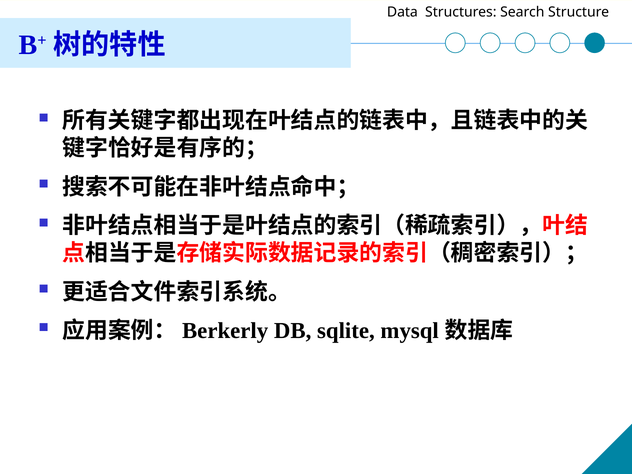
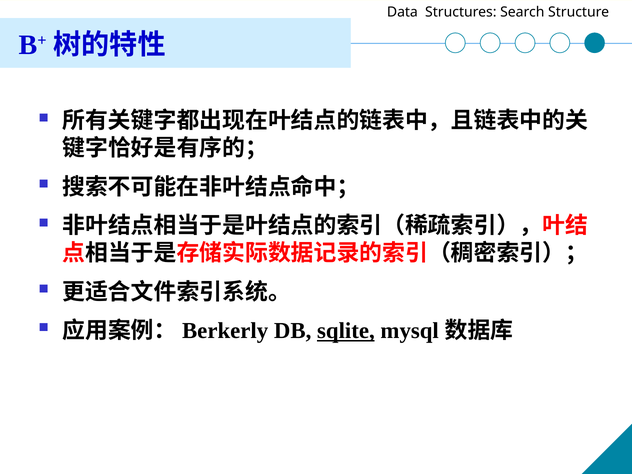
sqlite underline: none -> present (346, 331)
